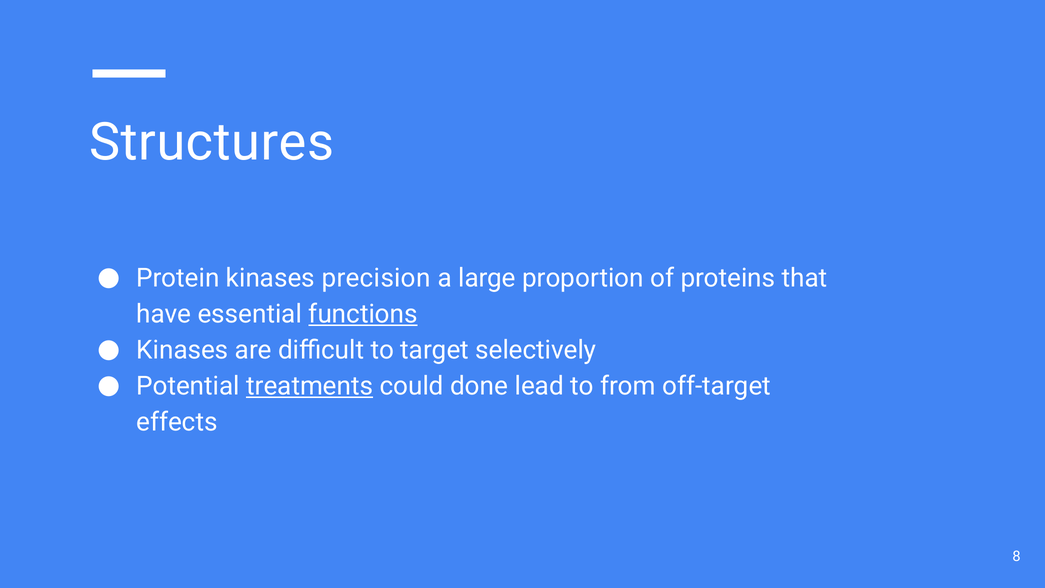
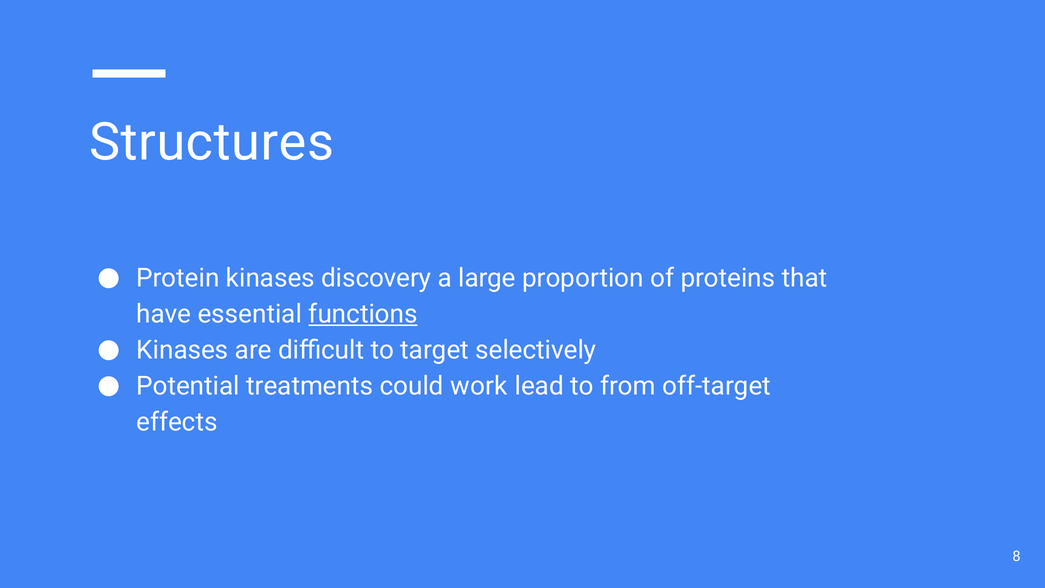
precision: precision -> discovery (376, 278)
treatments underline: present -> none (310, 386)
done: done -> work (479, 386)
